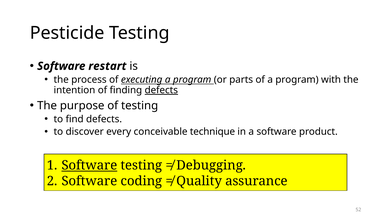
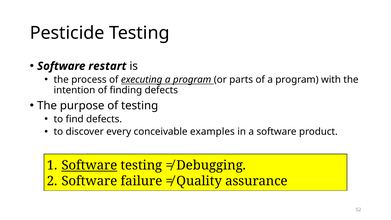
defects underline: present -> none (161, 90)
technique: technique -> examples (212, 132)
coding: coding -> failure (141, 181)
